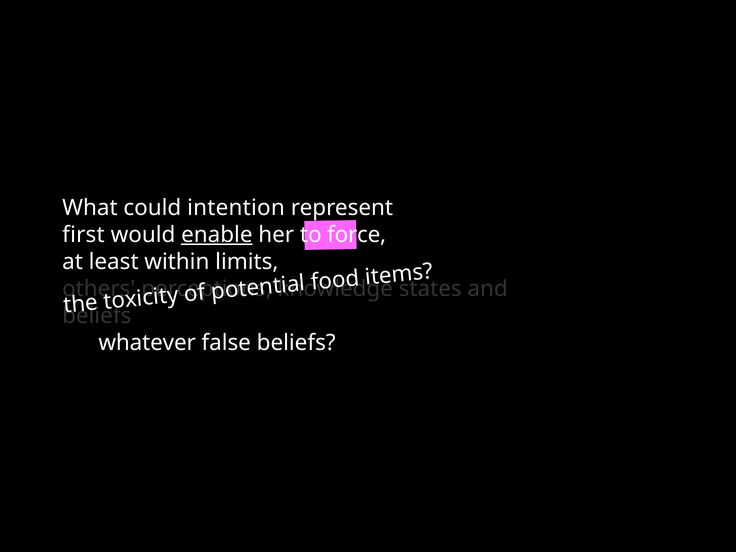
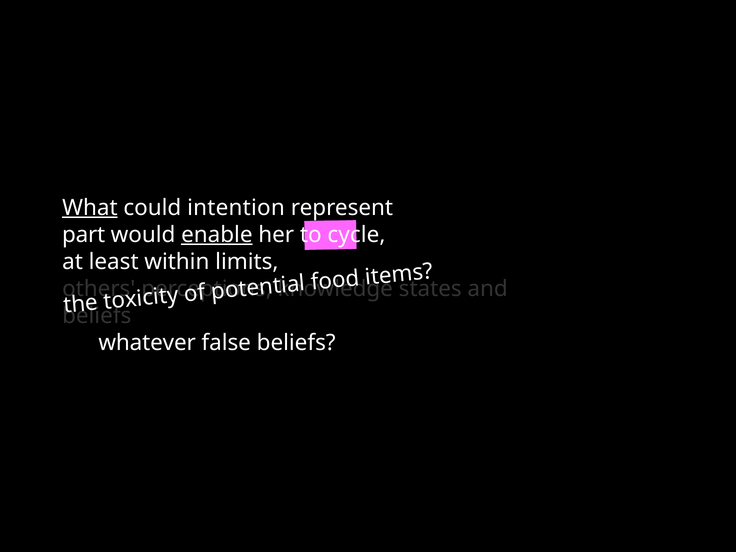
What underline: none -> present (90, 208)
first: first -> part (84, 235)
force: force -> cycle (356, 235)
